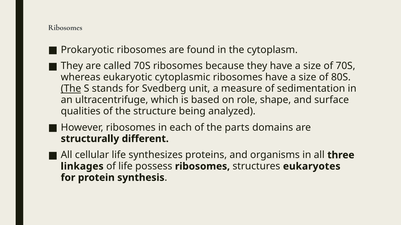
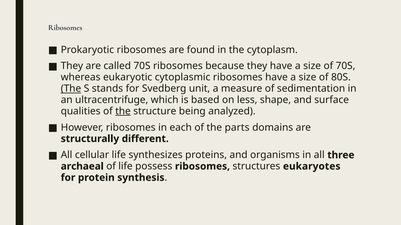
role: role -> less (247, 100)
the underline: none -> present (123, 111)
linkages: linkages -> archaeal (82, 167)
